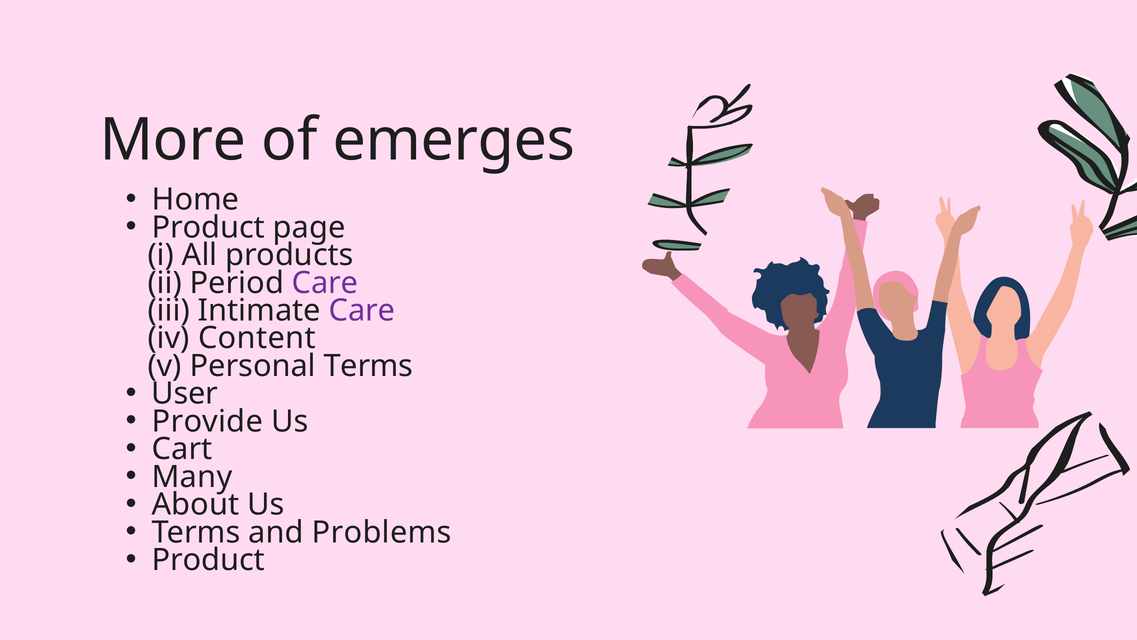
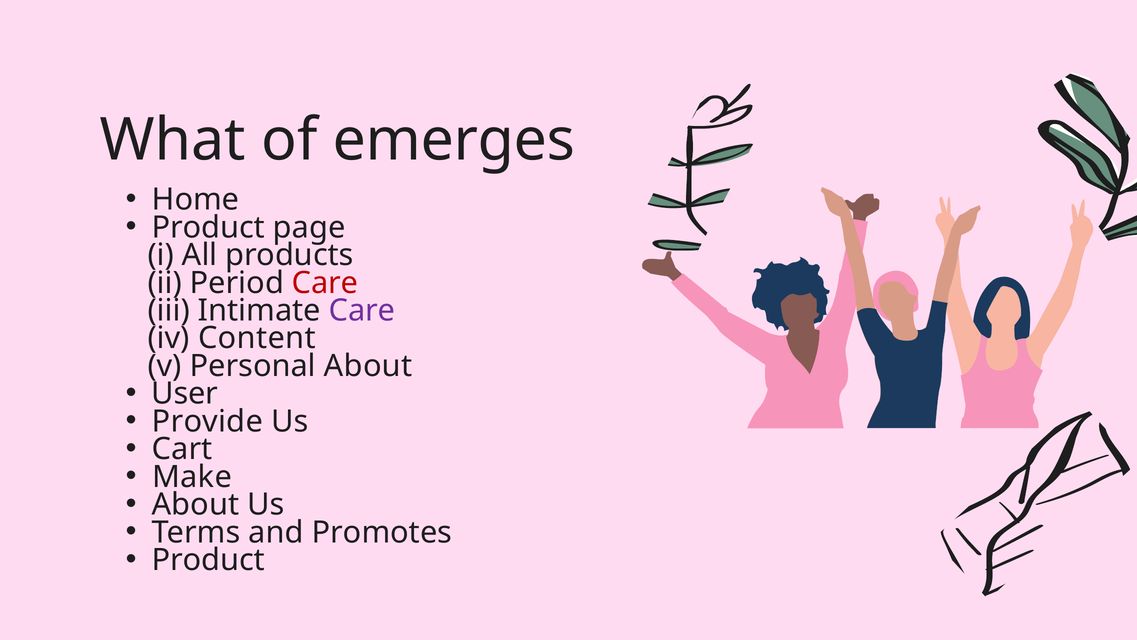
More: More -> What (173, 140)
Care colour: purple -> red (325, 283)
Personal Terms: Terms -> About (368, 366)
Many: Many -> Make (192, 477)
Problems: Problems -> Promotes (382, 532)
